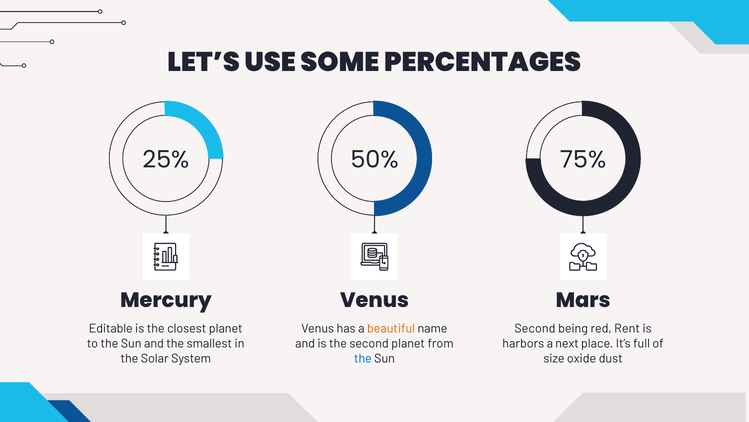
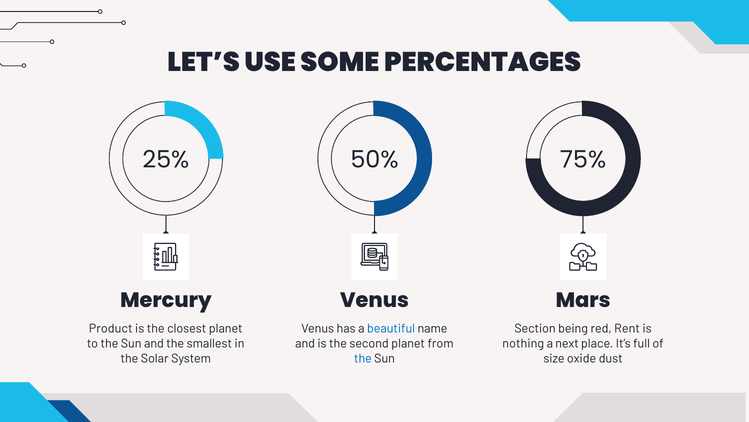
Editable: Editable -> Product (111, 328)
beautiful colour: orange -> blue (391, 328)
Second: Second -> Section (535, 328)
harbors: harbors -> nothing (523, 343)
